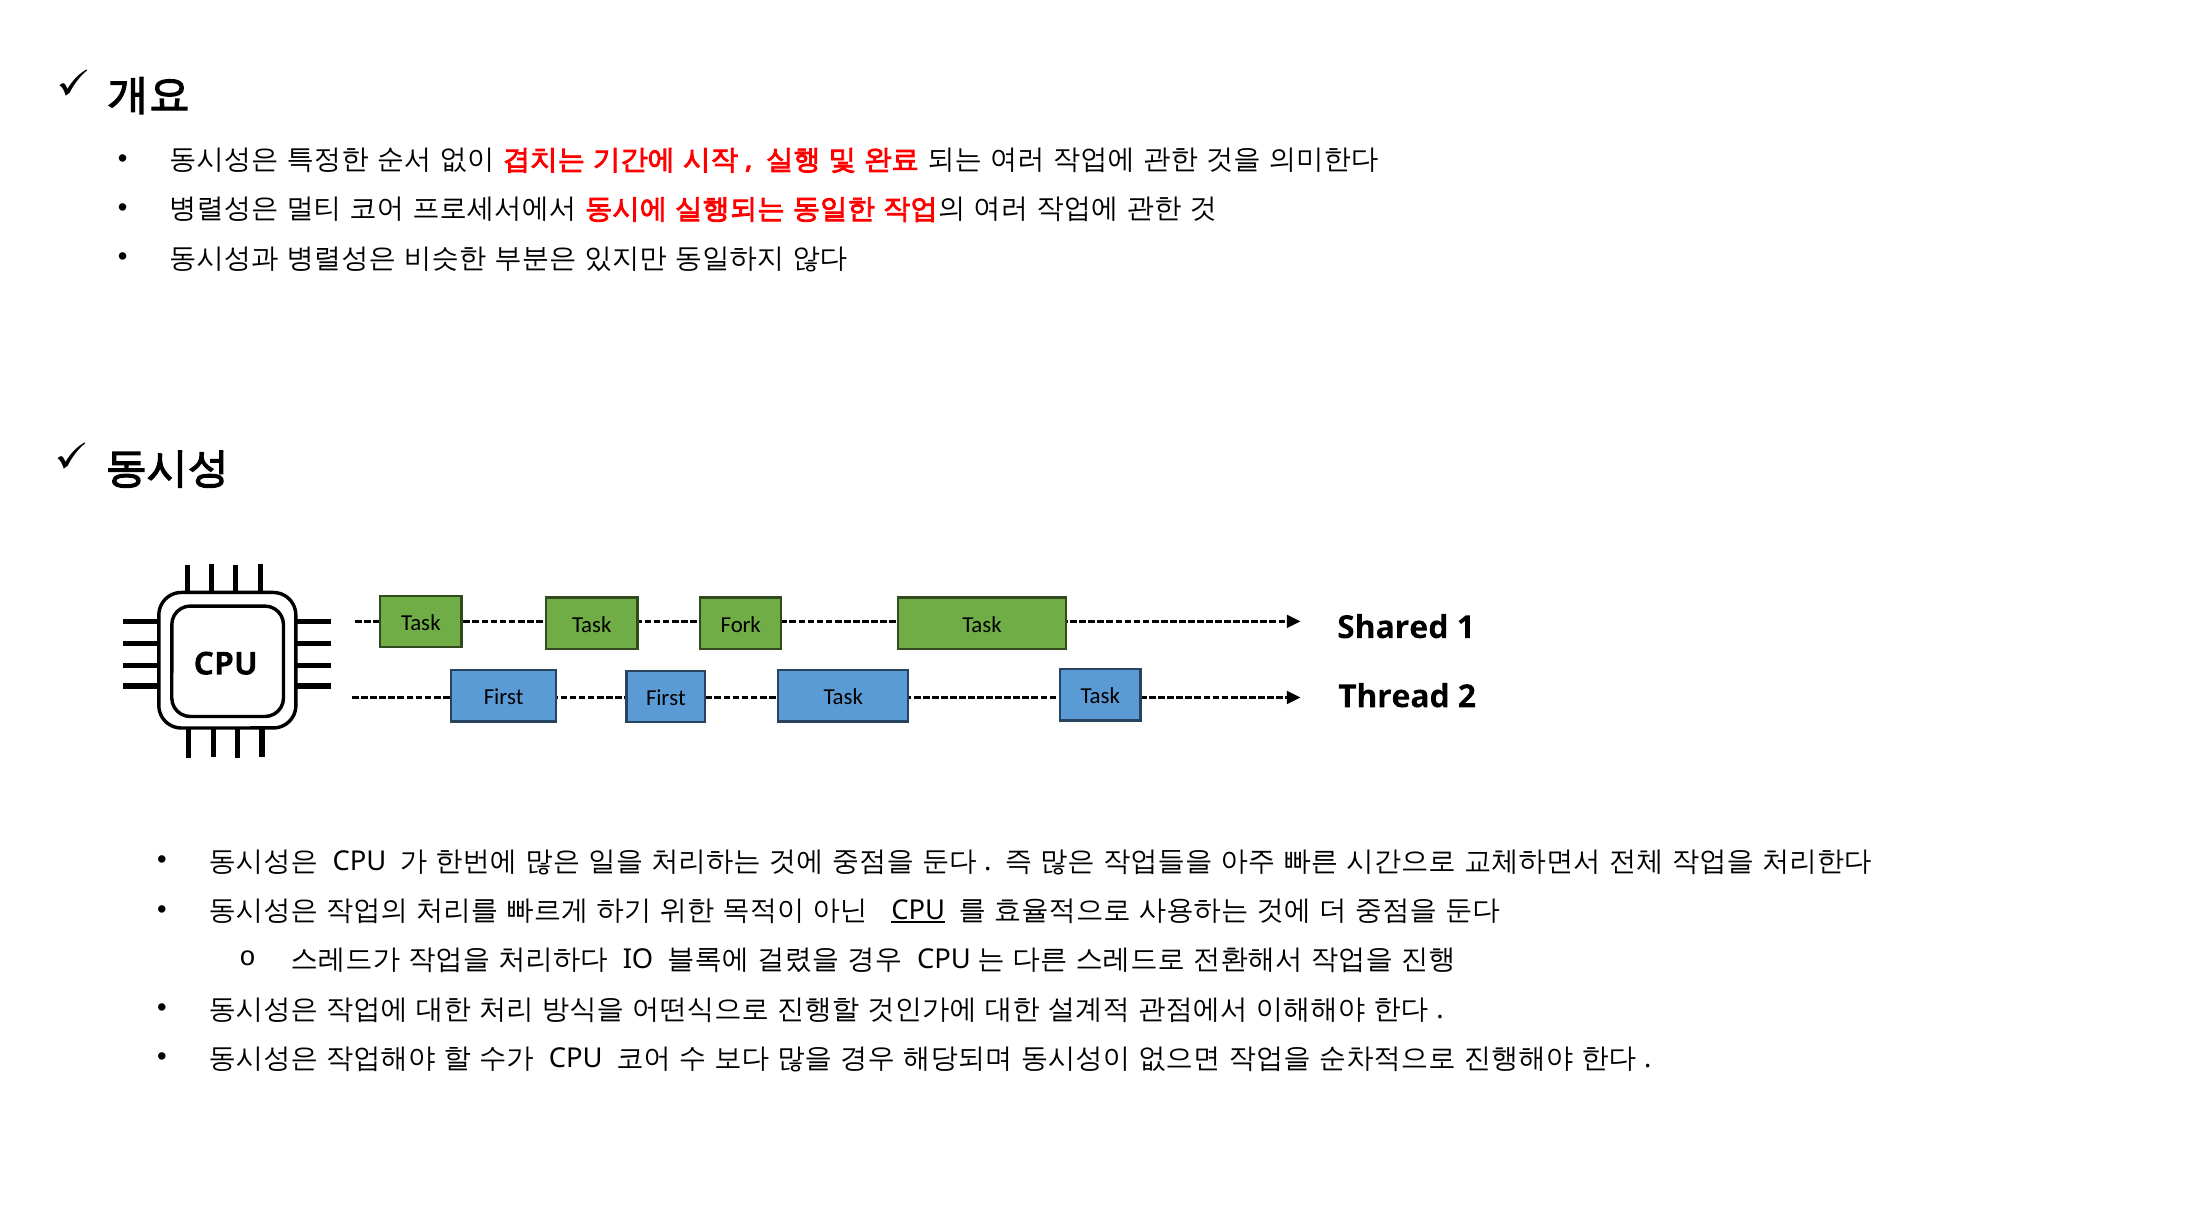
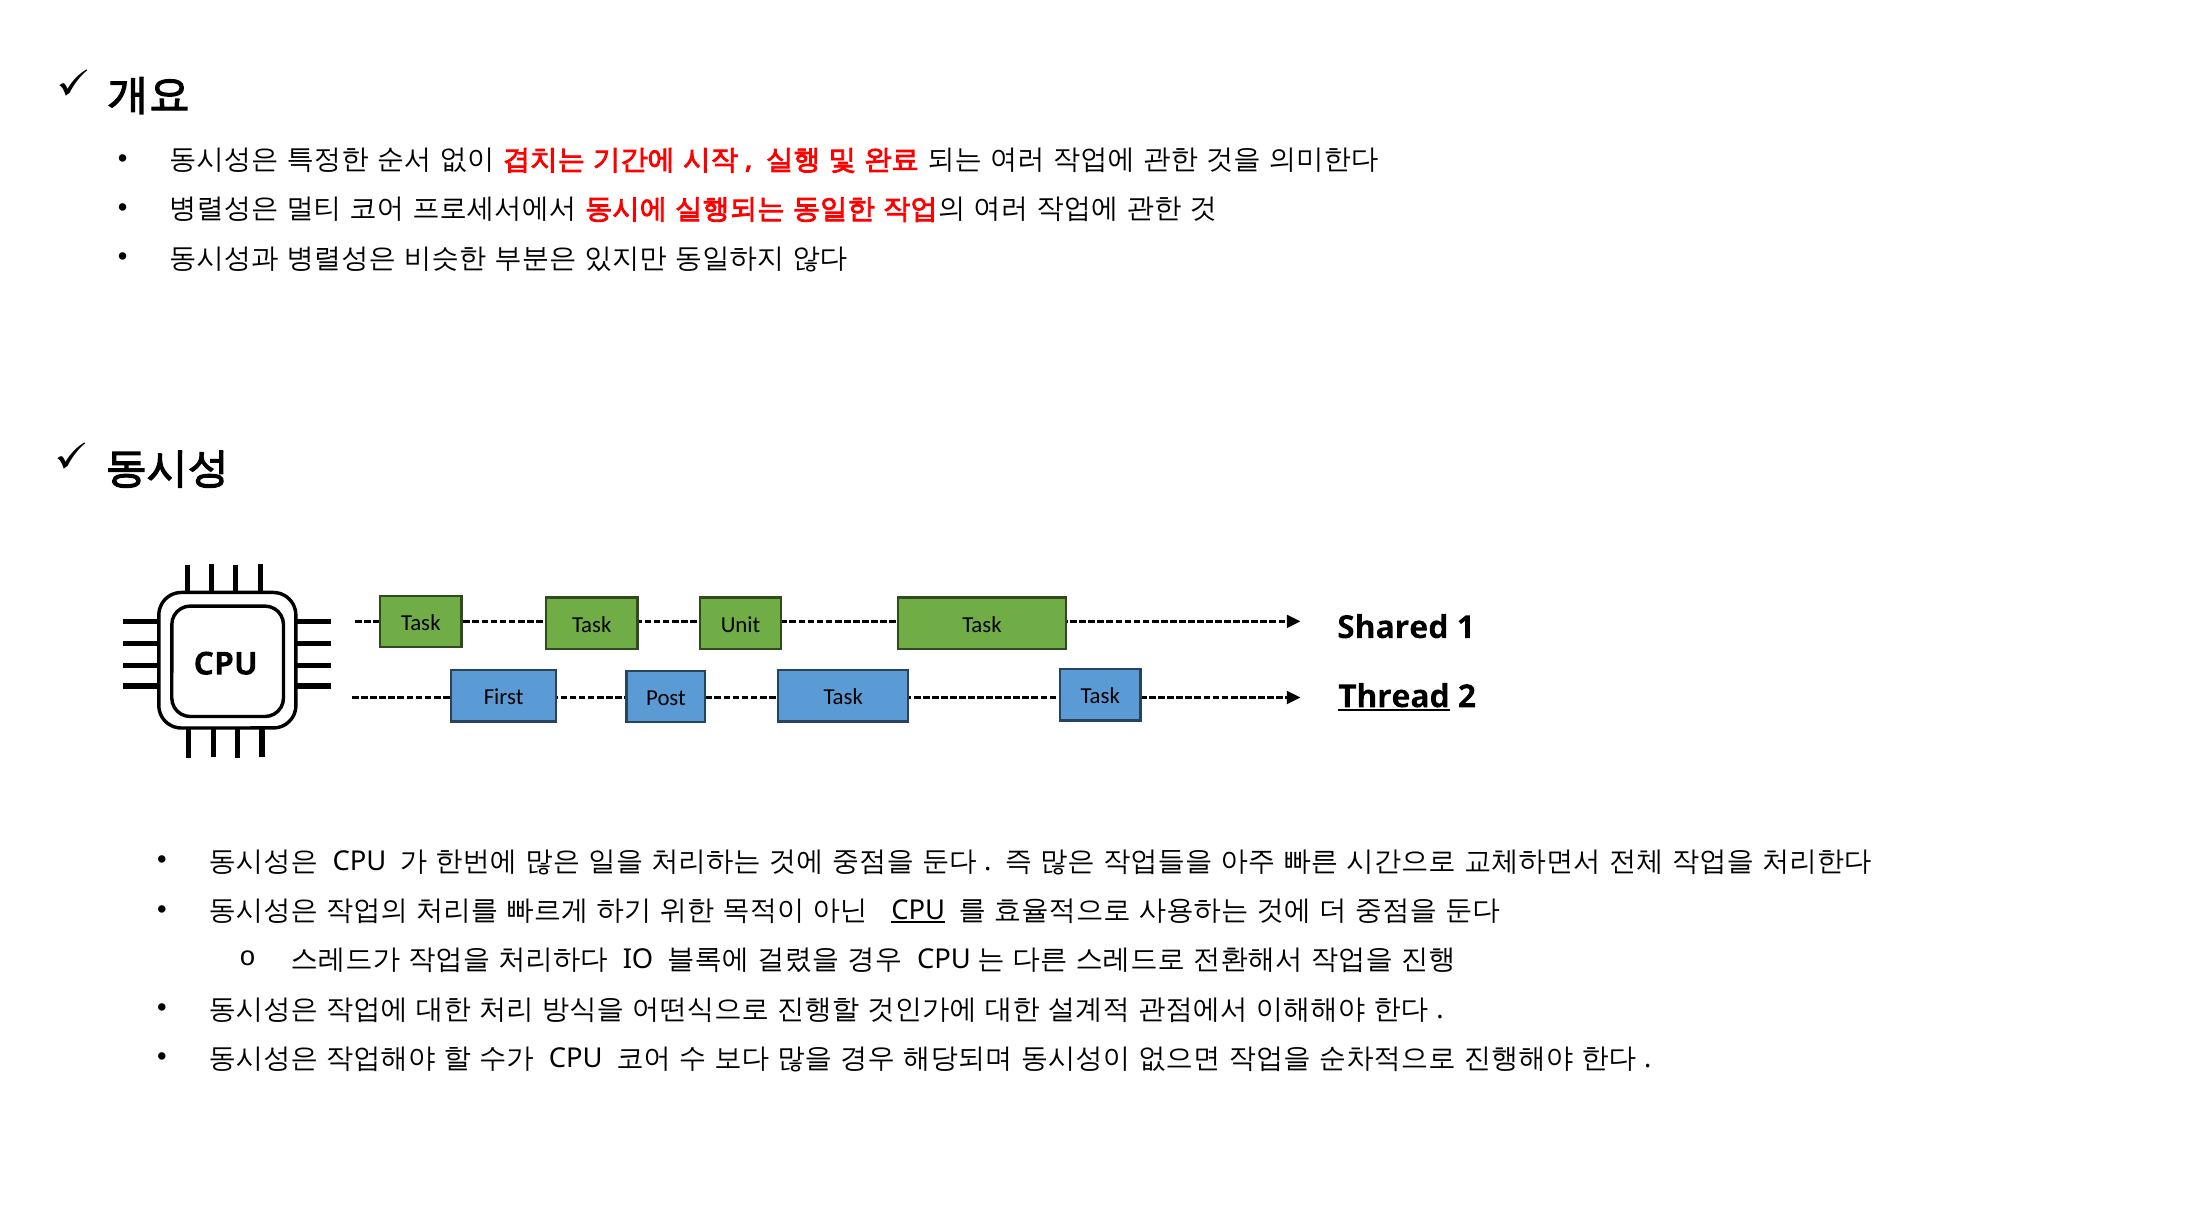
Fork: Fork -> Unit (740, 625)
First: First -> Post (666, 698)
Thread underline: none -> present (1394, 697)
